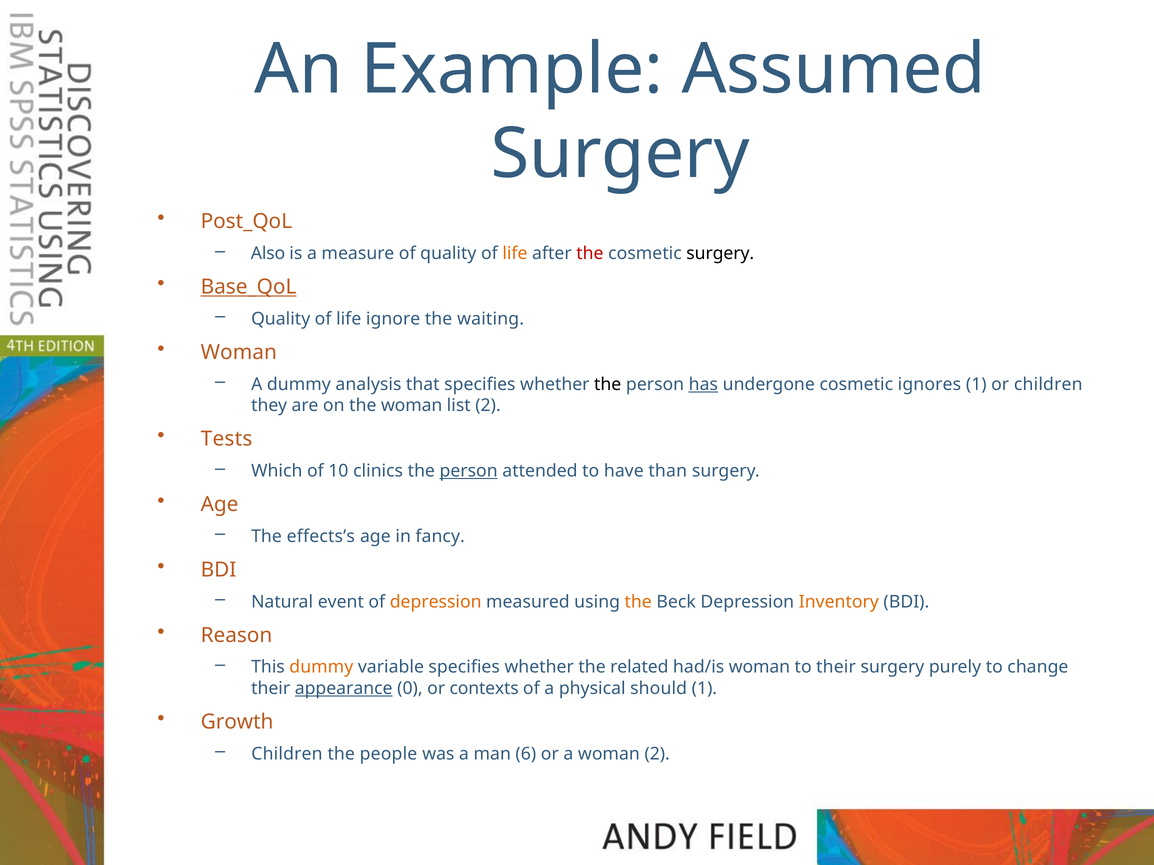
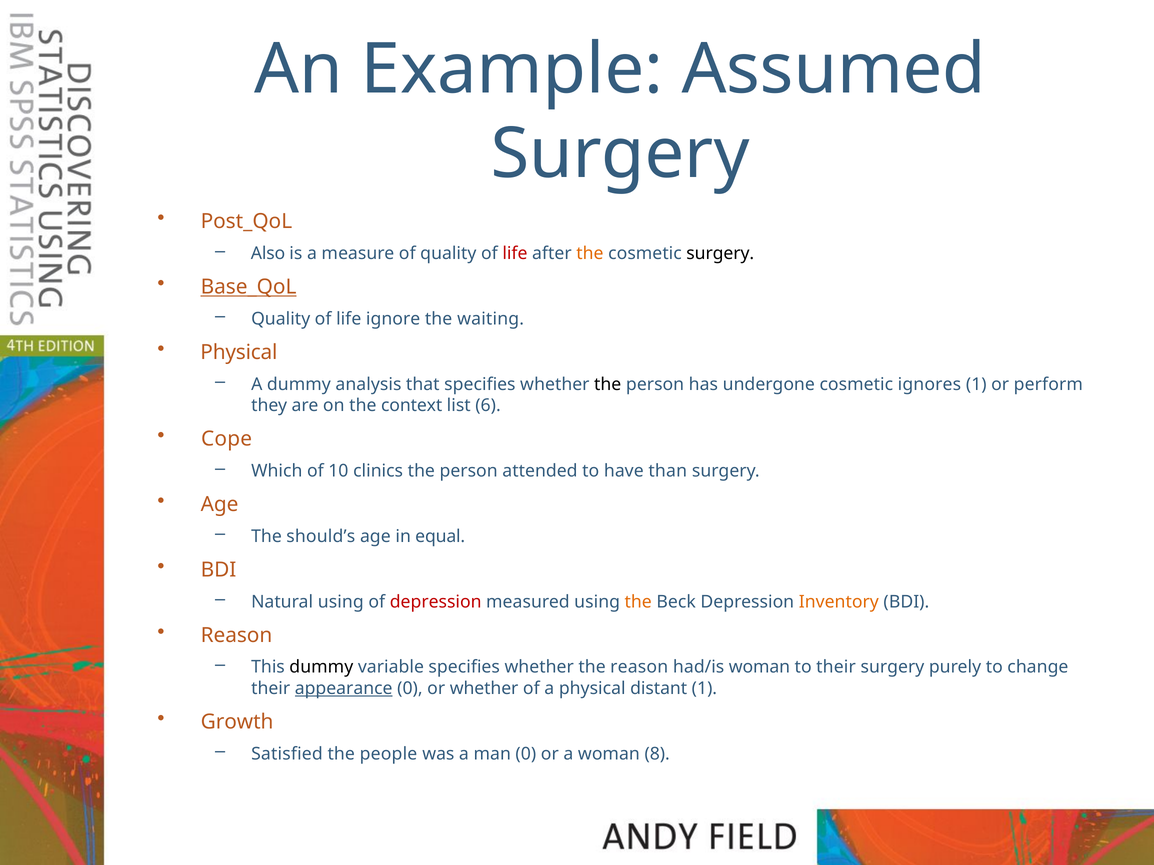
life colour: orange -> red (515, 254)
the colour: red -> orange (590, 254)
Woman: Woman -> Physical (239, 353)
has underline: present -> none (703, 384)
or children: children -> perform (1048, 384)
the woman: woman -> context (412, 406)
list 2: 2 -> 6 (488, 406)
Tests: Tests -> Cope (227, 439)
person underline: present -> none (469, 471)
effects’s: effects’s -> should’s (321, 537)
fancy: fancy -> equal (440, 537)
Natural event: event -> using (341, 602)
depression colour: orange -> red (436, 602)
dummy colour: orange -> black (321, 668)
the related: related -> reason (639, 668)
or contexts: contexts -> whether (484, 689)
should: should -> distant (659, 689)
Children: Children -> Satisfied (287, 754)
man 6: 6 -> 0 (526, 754)
woman 2: 2 -> 8 (657, 754)
